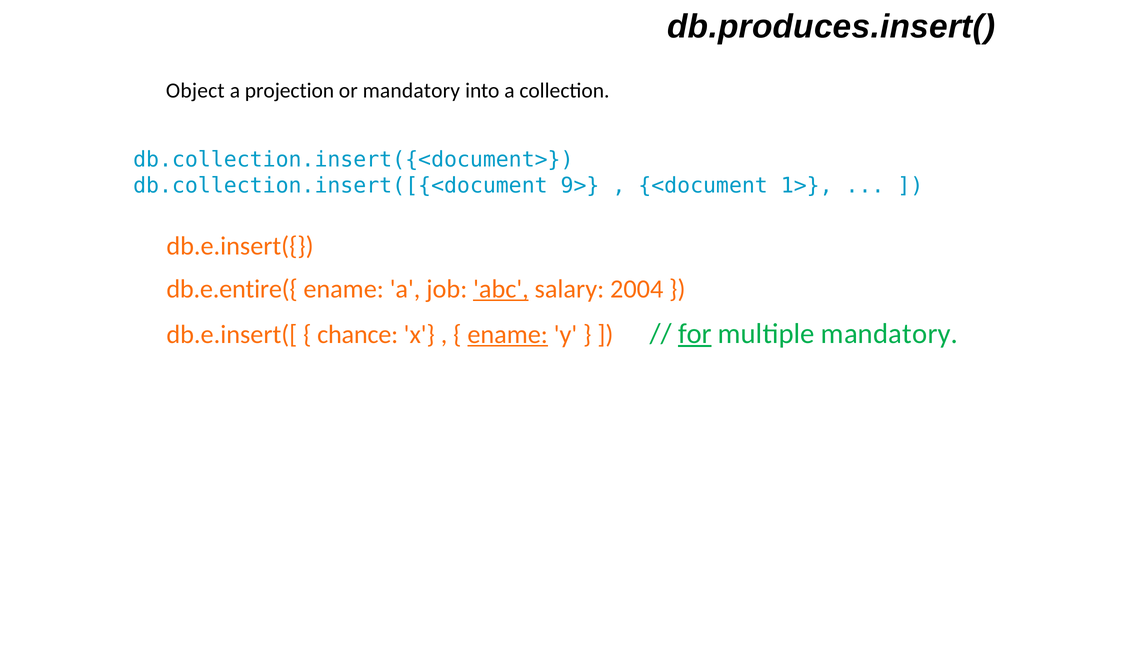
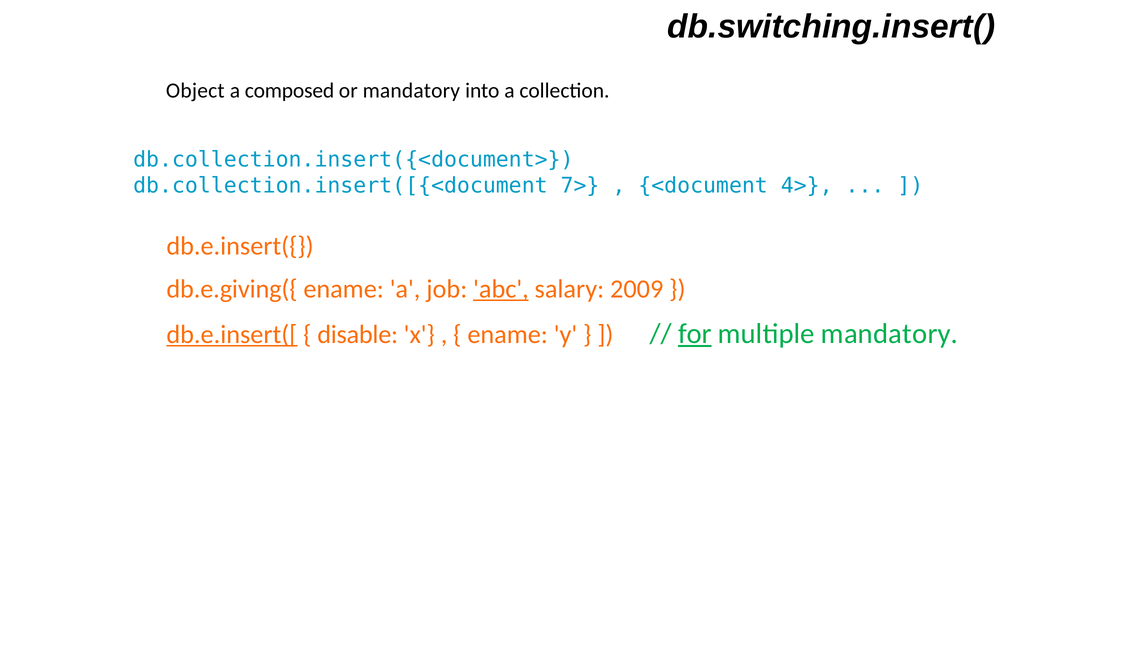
db.produces.insert(: db.produces.insert( -> db.switching.insert( (831, 27)
projection: projection -> composed (290, 90)
9>: 9> -> 7> (580, 185)
1>: 1> -> 4> (807, 185)
db.e.entire({: db.e.entire({ -> db.e.giving({ (232, 289)
2004: 2004 -> 2009 (637, 289)
db.e.insert([ underline: none -> present (232, 334)
chance: chance -> disable (358, 334)
ename underline: present -> none (508, 334)
